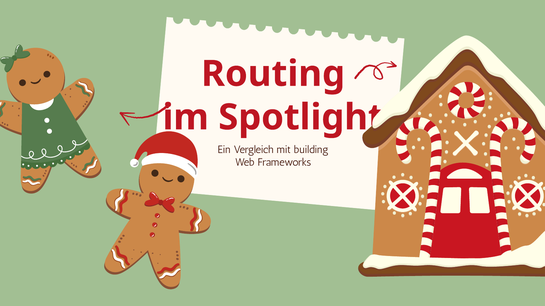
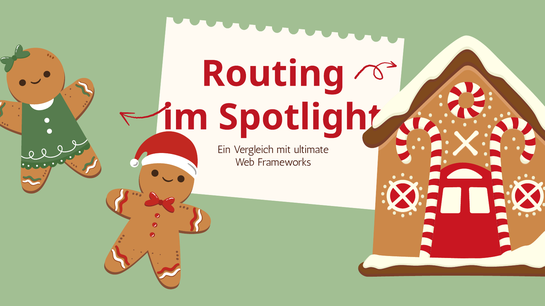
building: building -> ultimate (311, 150)
